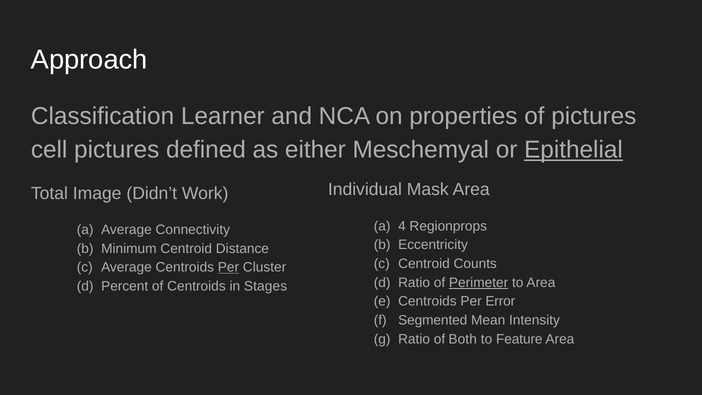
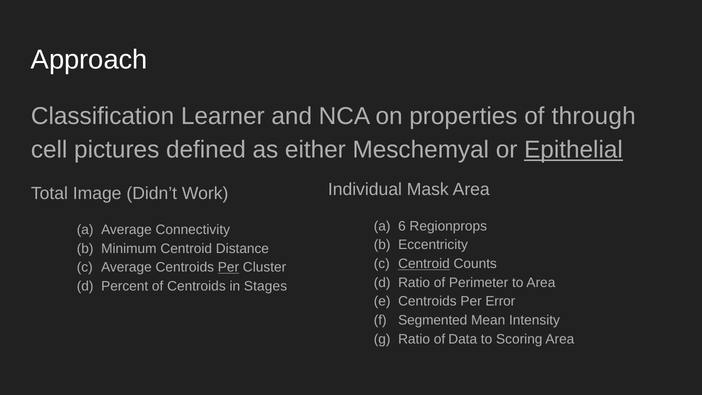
of pictures: pictures -> through (594, 116)
4: 4 -> 6 (402, 226)
Centroid underline: none -> present (424, 264)
Perimeter underline: present -> none (479, 283)
Both: Both -> Data (463, 339)
Feature: Feature -> Scoring (519, 339)
